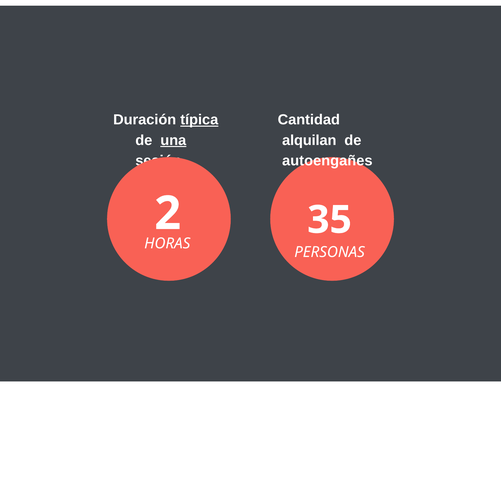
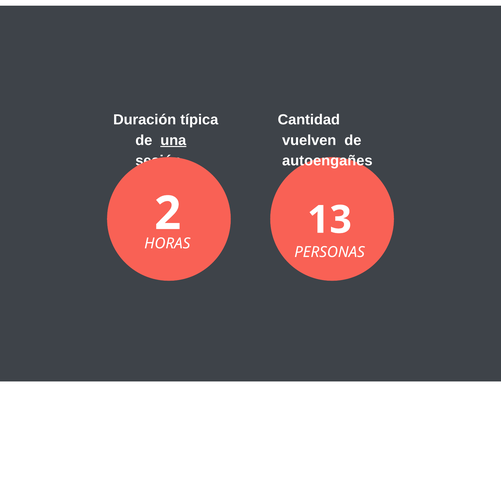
típica underline: present -> none (199, 120)
alquilan: alquilan -> vuelven (309, 140)
35: 35 -> 13 (330, 220)
